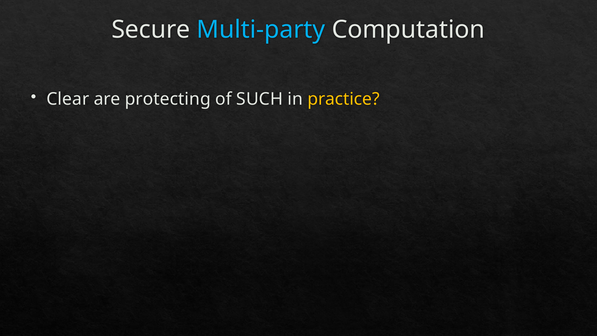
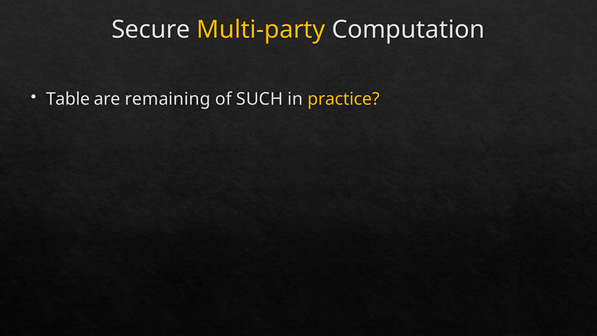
Multi-party colour: light blue -> yellow (261, 30)
Clear: Clear -> Table (68, 99)
protecting: protecting -> remaining (168, 99)
